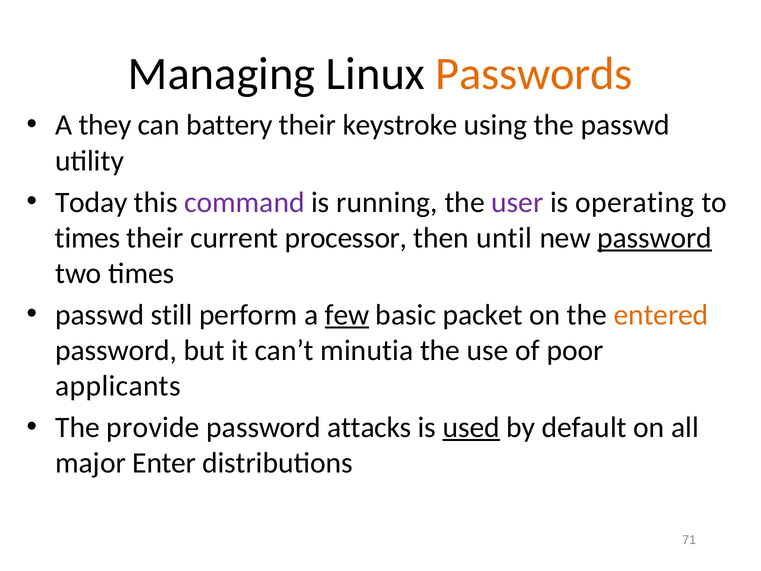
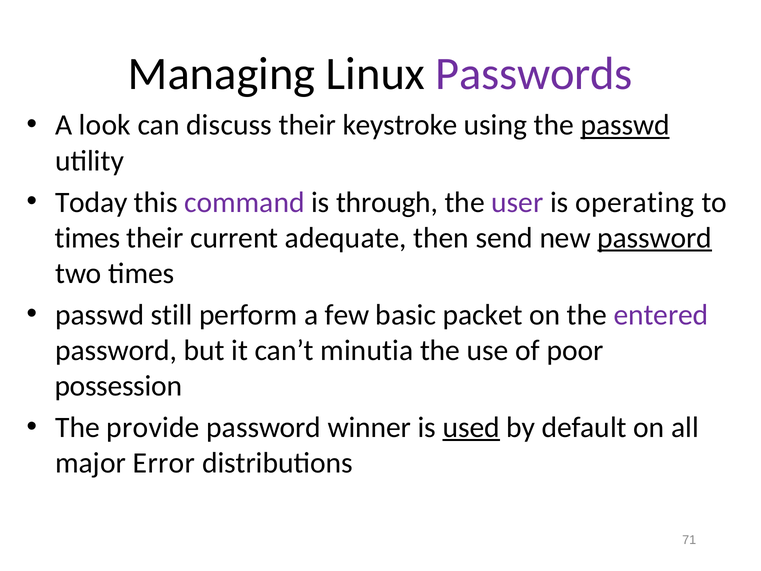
Passwords colour: orange -> purple (534, 74)
they: they -> look (105, 125)
battery: battery -> discuss (229, 125)
passwd underline: none -> present (625, 125)
running: running -> through (387, 202)
processor: processor -> adequate (346, 238)
until: until -> send (504, 238)
few underline: present -> none (347, 315)
entered colour: orange -> purple (661, 315)
applicants: applicants -> possession (118, 386)
attacks: attacks -> winner (369, 427)
Enter: Enter -> Error (164, 463)
